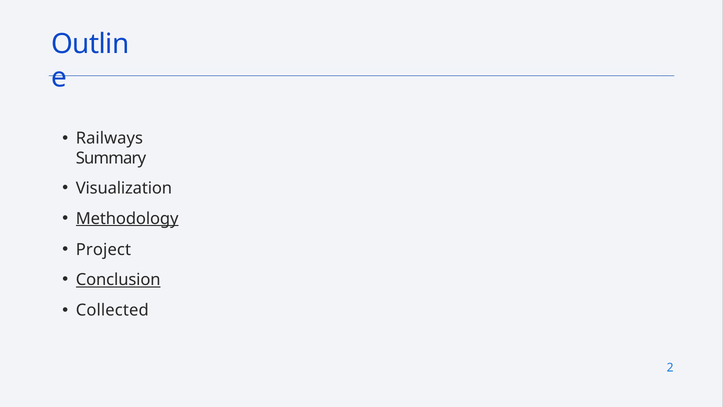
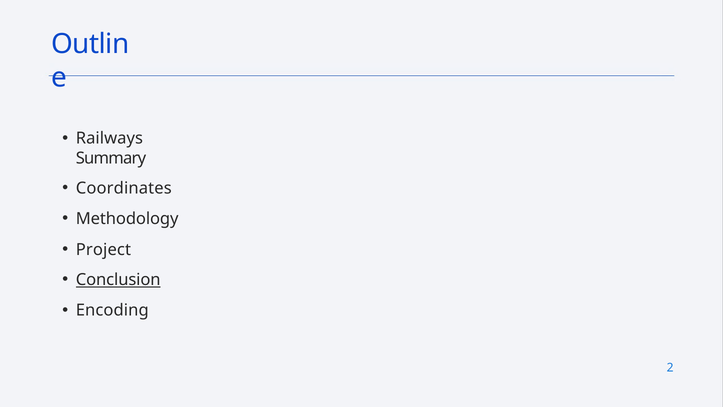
Visualization: Visualization -> Coordinates (124, 188)
Methodology underline: present -> none (127, 218)
Collected: Collected -> Encoding (112, 310)
